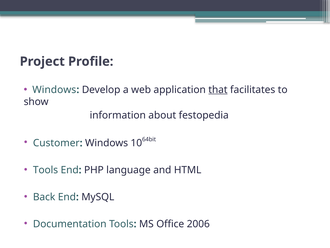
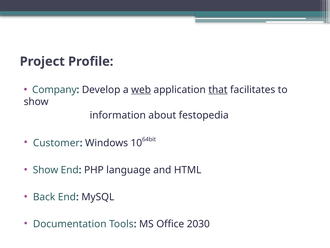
Windows: Windows -> Company (54, 90)
web underline: none -> present (141, 90)
Tools: Tools -> Show (46, 170)
2006: 2006 -> 2030 (198, 224)
